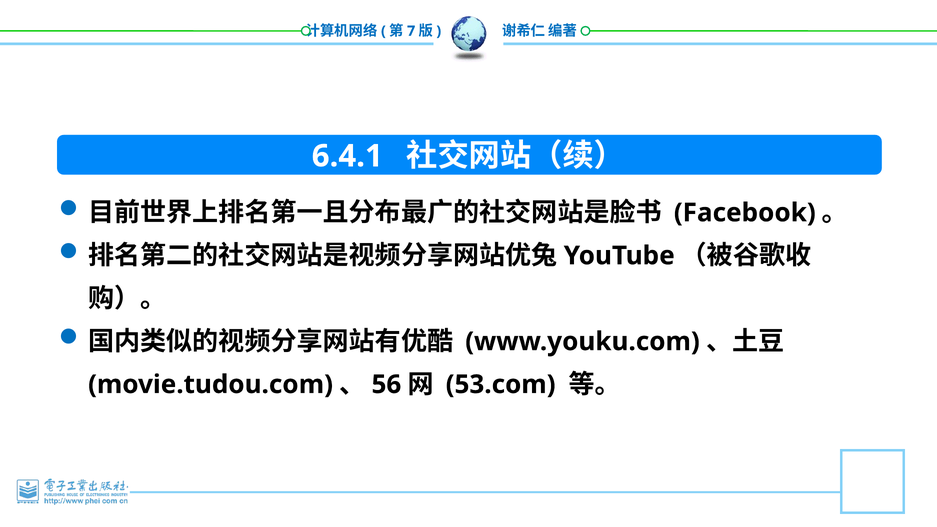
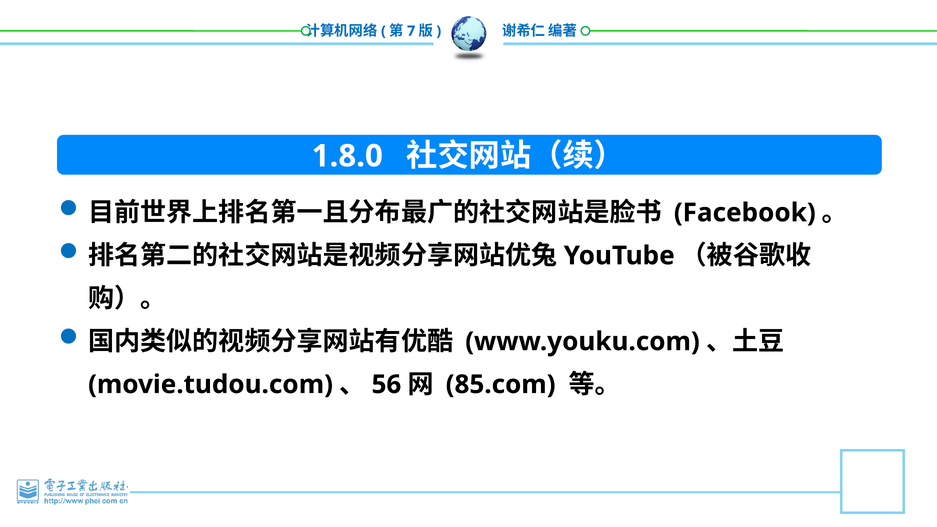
6.4.1: 6.4.1 -> 1.8.0 (347, 156)
53.com: 53.com -> 85.com (501, 385)
